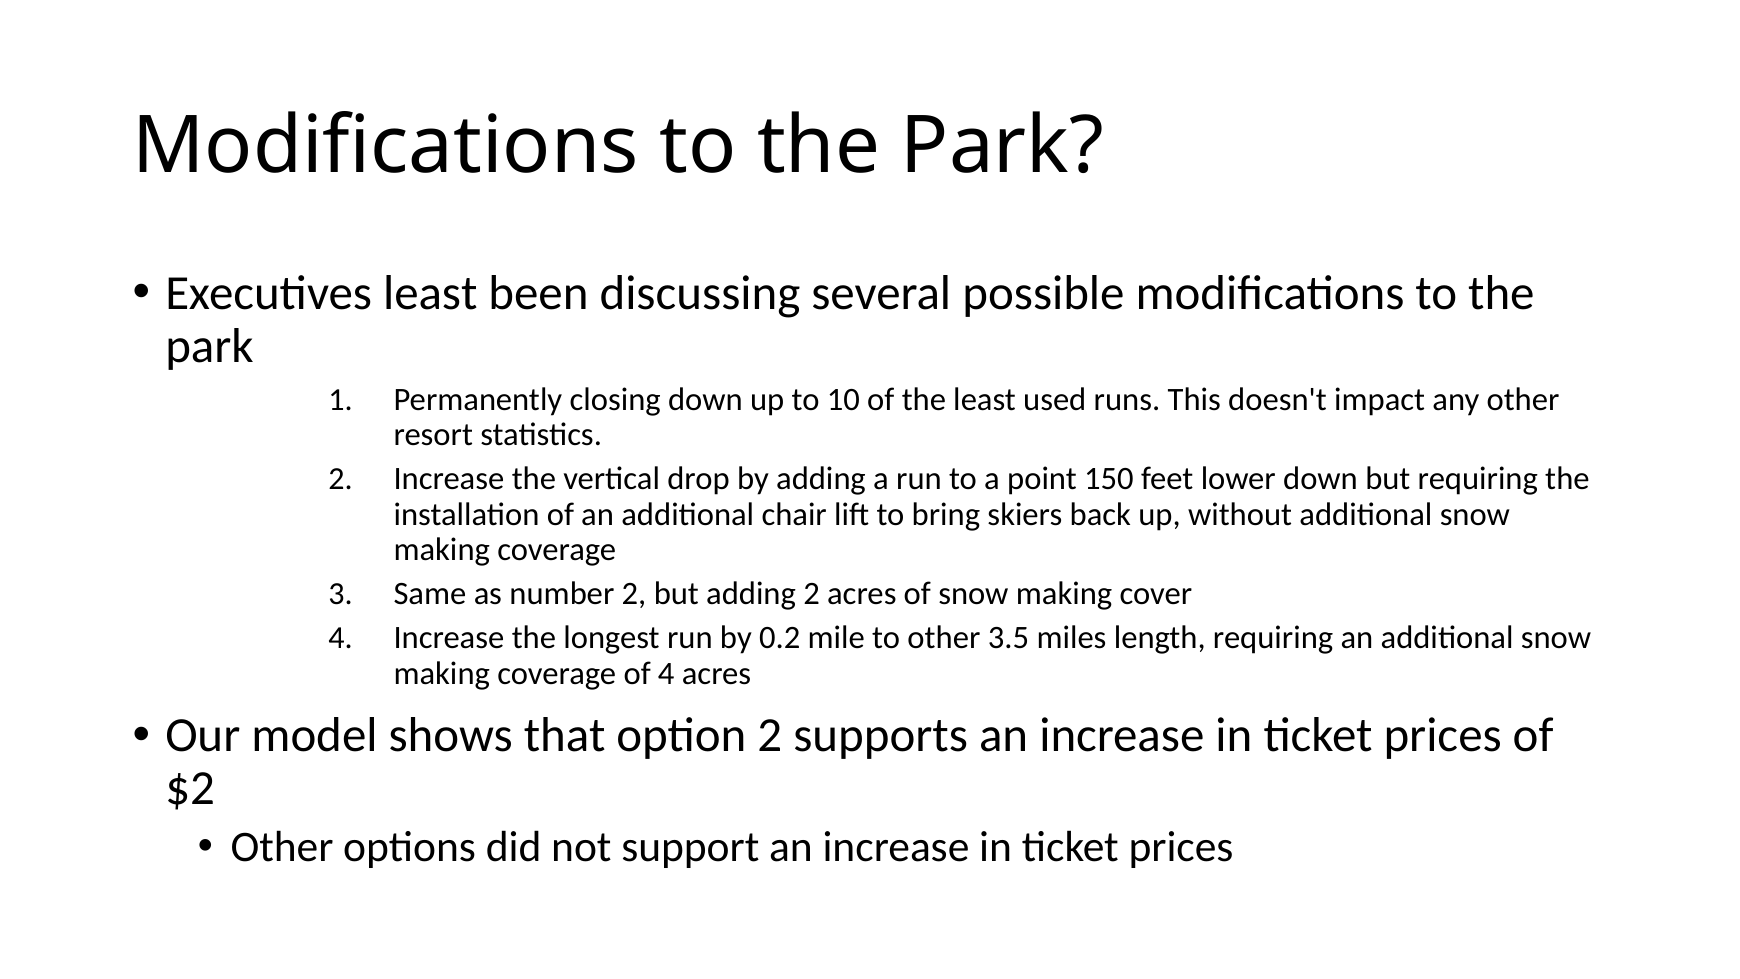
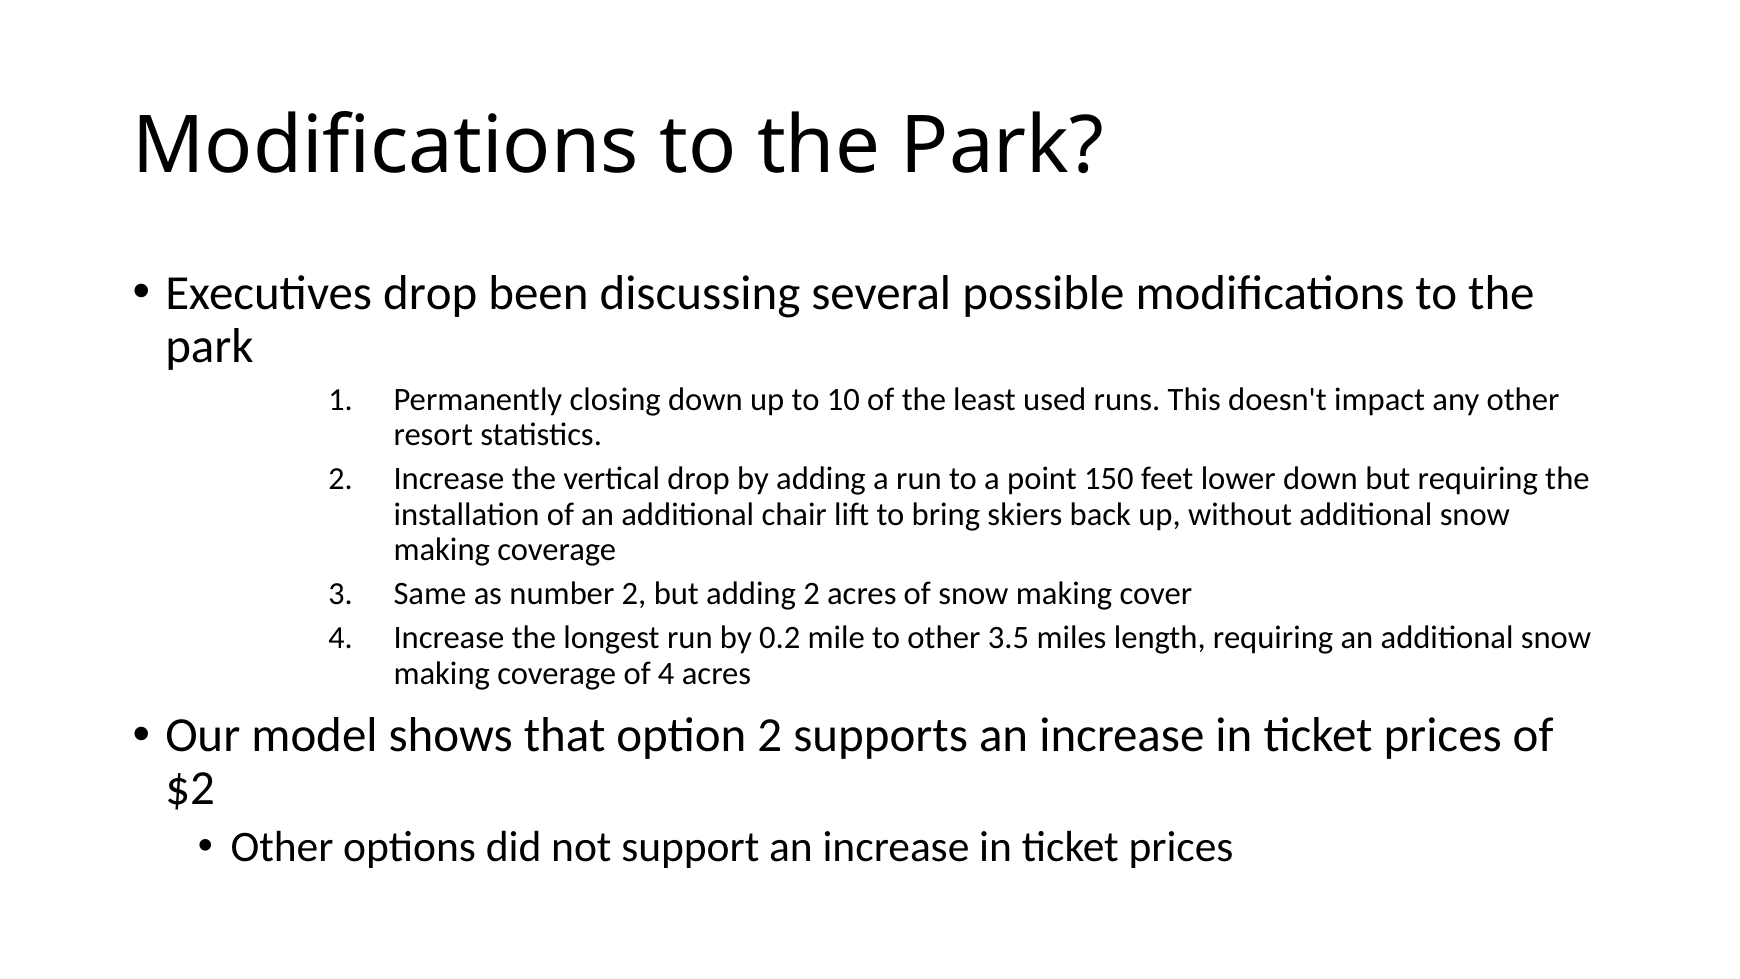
Executives least: least -> drop (430, 293)
